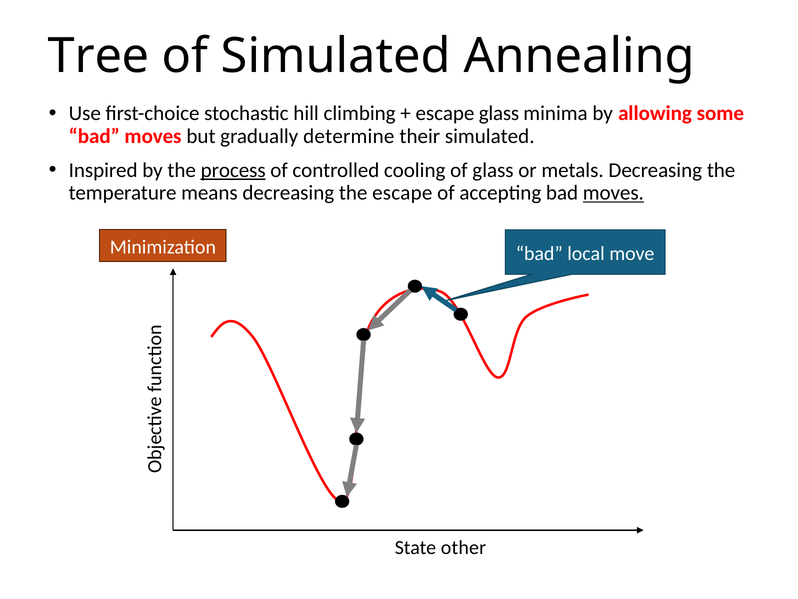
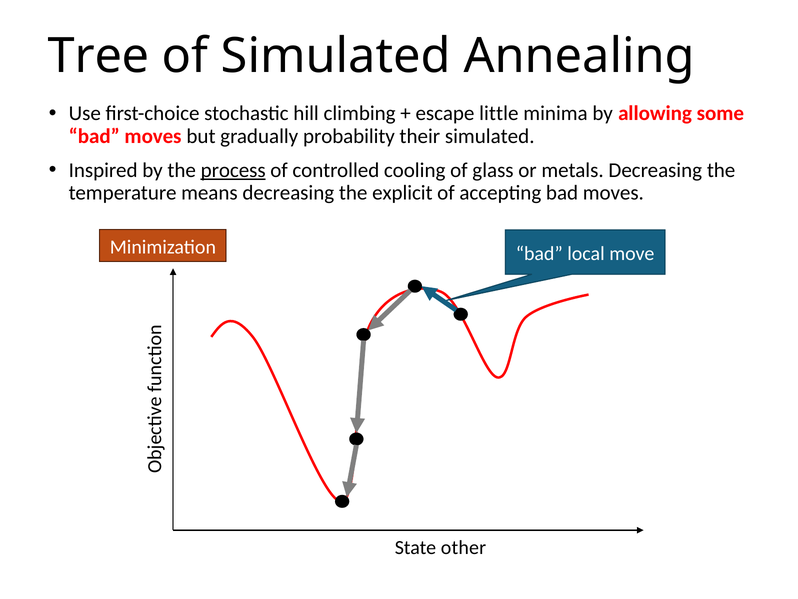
escape glass: glass -> little (499, 113)
determine: determine -> probability (349, 136)
the escape: escape -> explicit (402, 193)
moves underline: present -> none (613, 193)
